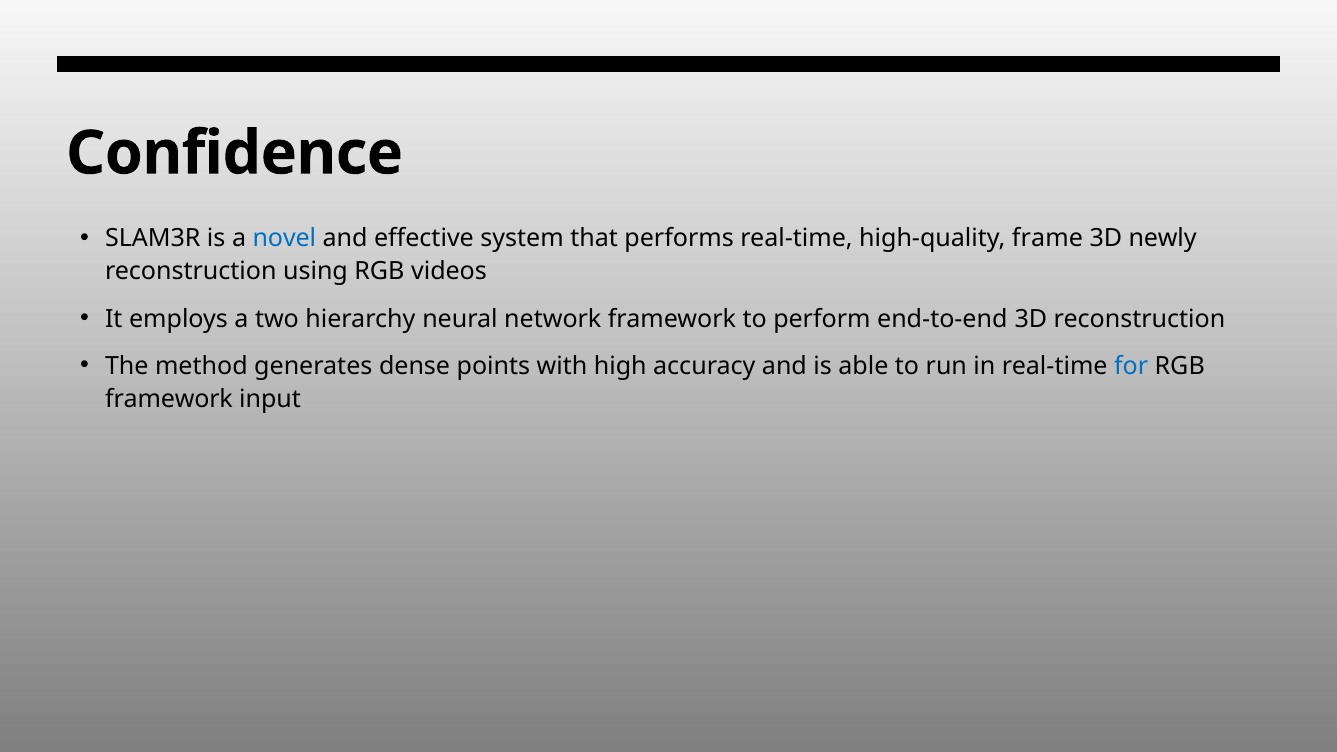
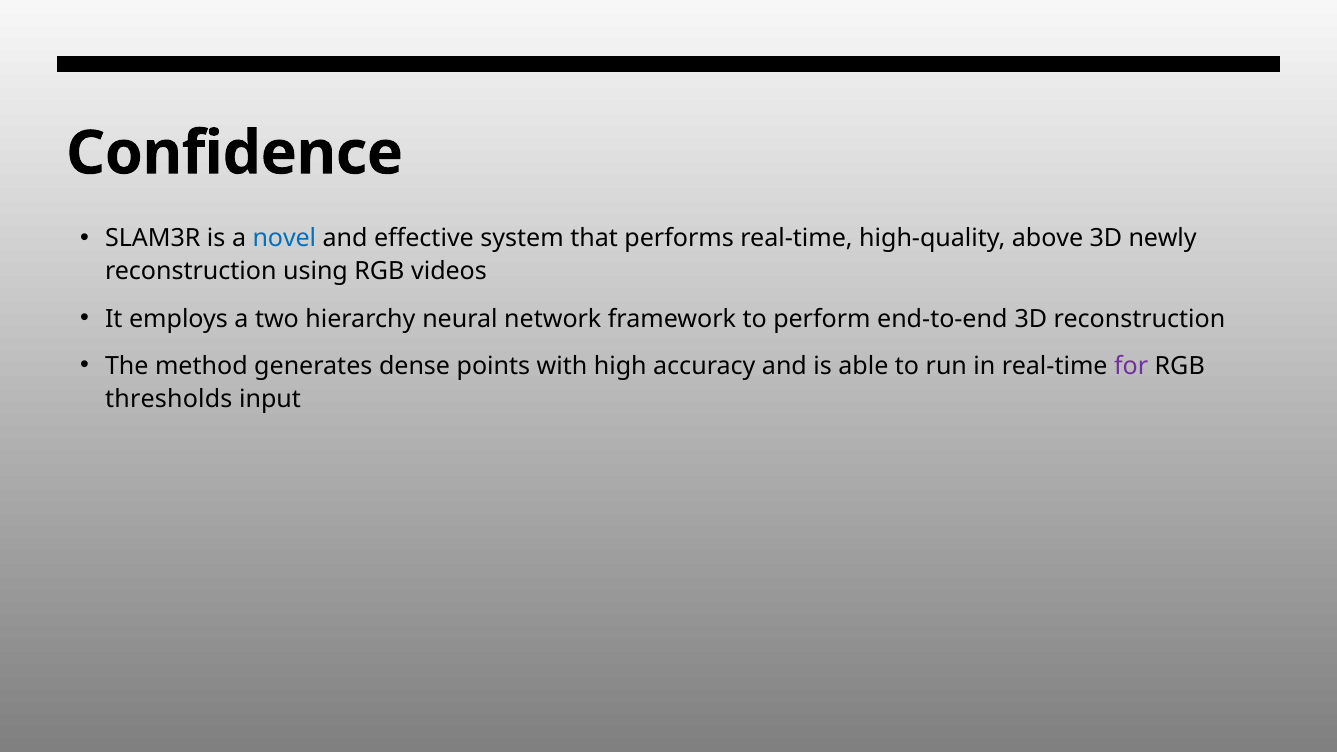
frame: frame -> above (1048, 239)
for colour: blue -> purple (1131, 366)
framework: framework -> thresholds (169, 399)
